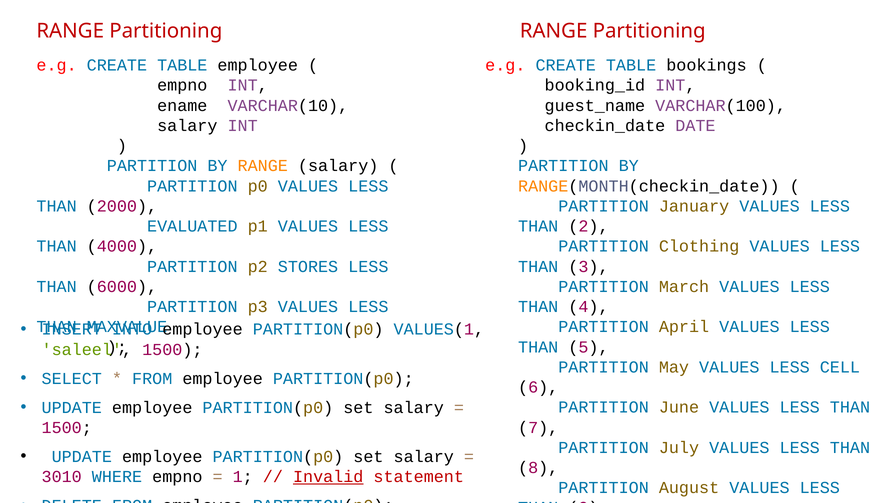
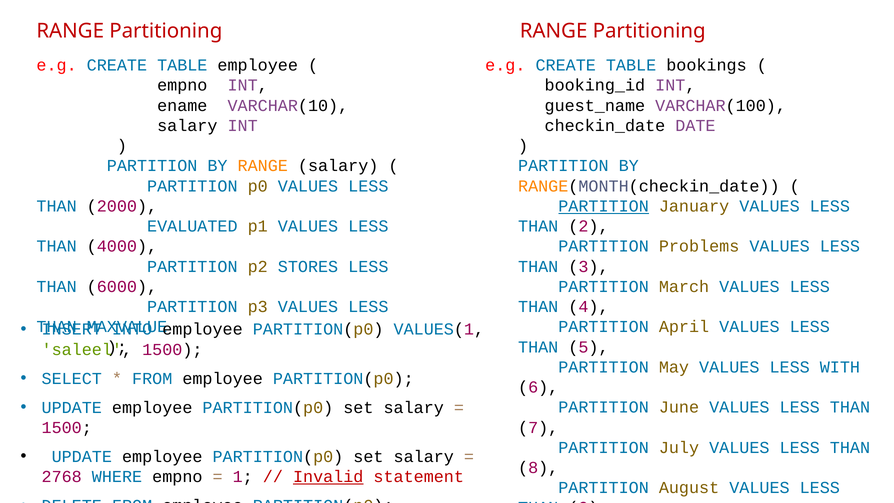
PARTITION underline: none -> present (604, 206)
Clothing: Clothing -> Problems (699, 246)
CELL: CELL -> WITH (840, 367)
3010: 3010 -> 2768 (62, 477)
